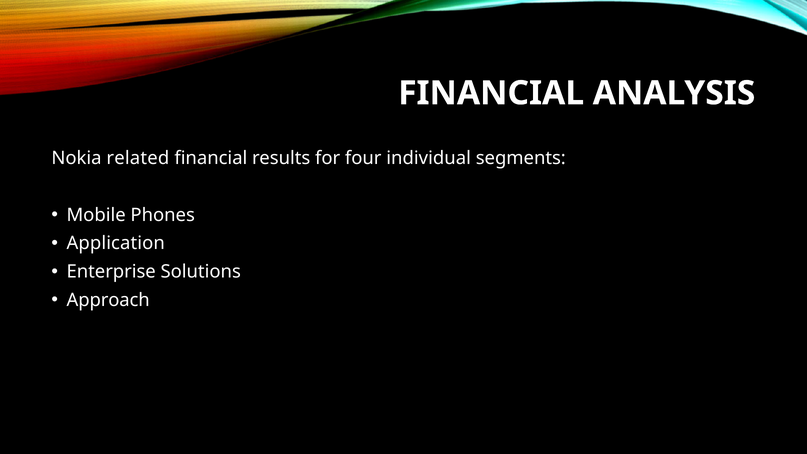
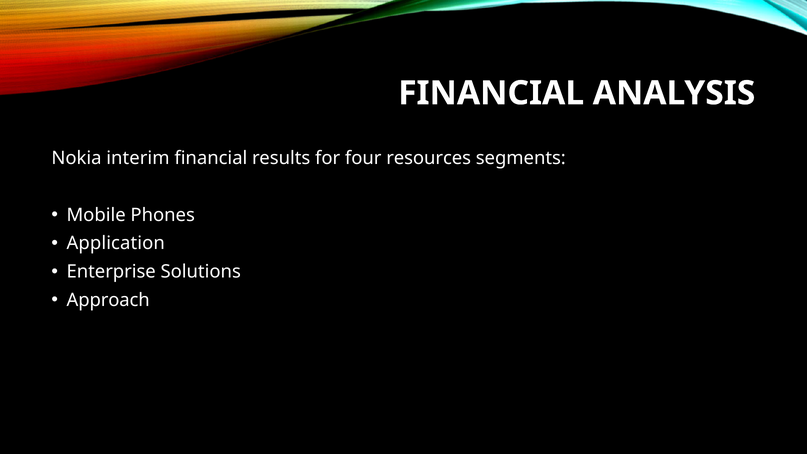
related: related -> interim (138, 158)
individual: individual -> resources (429, 158)
